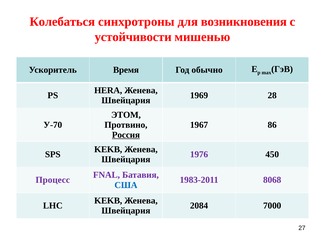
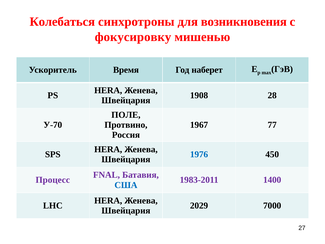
устойчивости: устойчивости -> фокусировку (133, 37)
обычно: обычно -> наберет (207, 70)
1969: 1969 -> 1908 (199, 95)
ЭТОМ: ЭТОМ -> ПОЛЕ (126, 115)
86: 86 -> 77 (272, 125)
Россия underline: present -> none (126, 135)
KEKB: KEKB -> HERA (108, 149)
1976 colour: purple -> blue (199, 154)
8068: 8068 -> 1400 (272, 180)
KEKB: KEKB -> HERA (108, 200)
2084: 2084 -> 2029 (199, 205)
